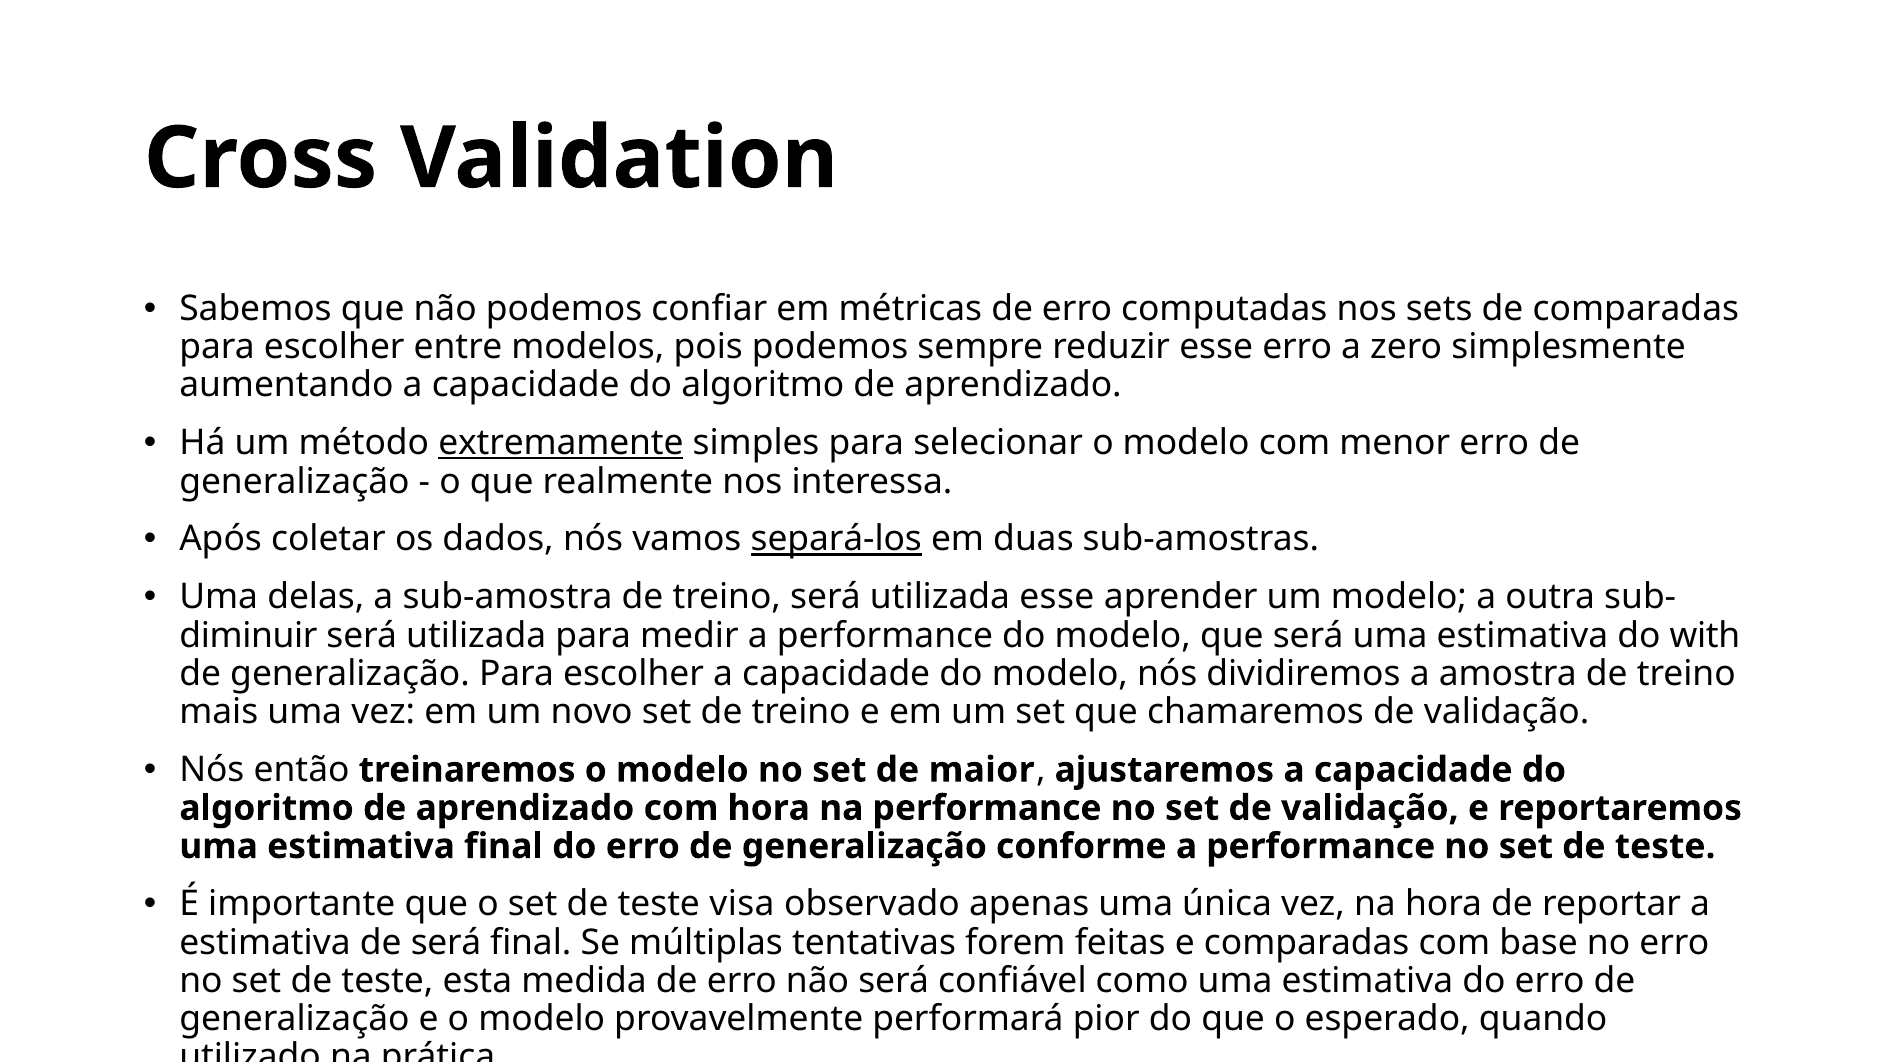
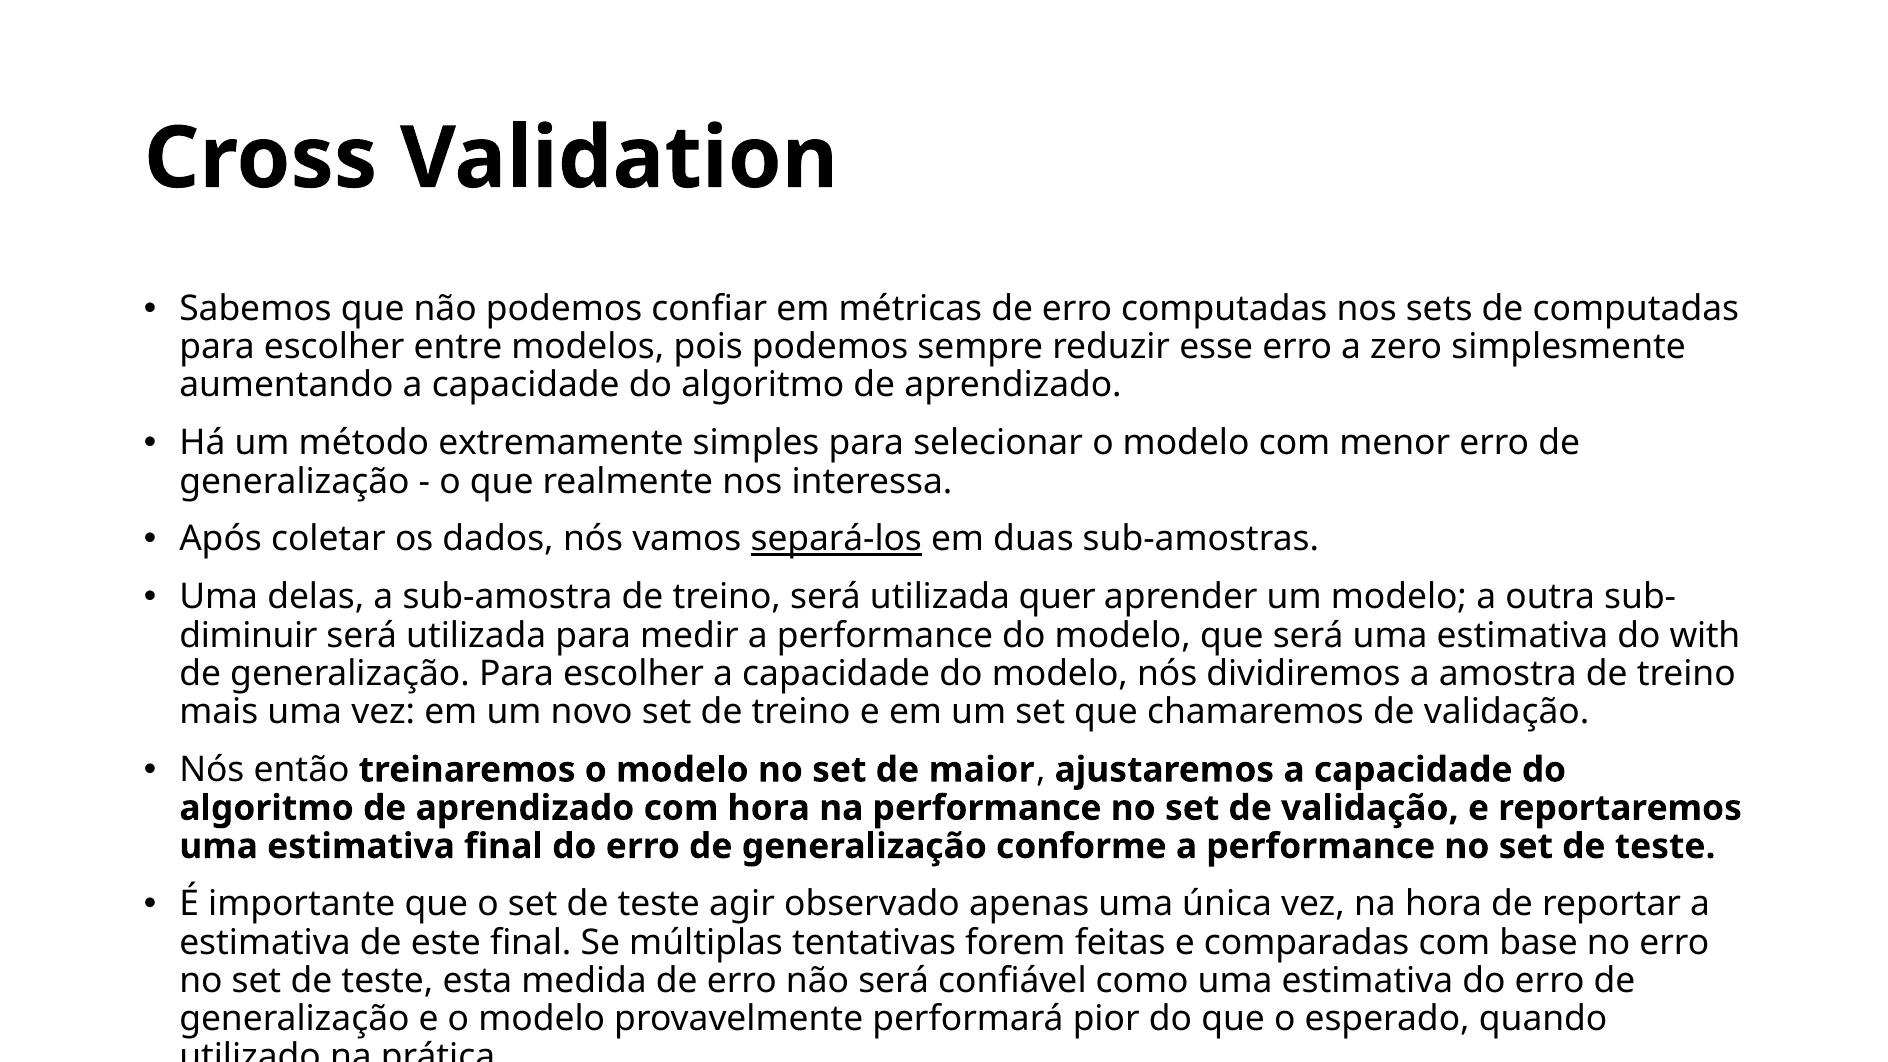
de comparadas: comparadas -> computadas (1636, 309)
extremamente underline: present -> none (561, 443)
utilizada esse: esse -> quer (1057, 597)
visa: visa -> agir (742, 904)
de será: será -> este (446, 942)
